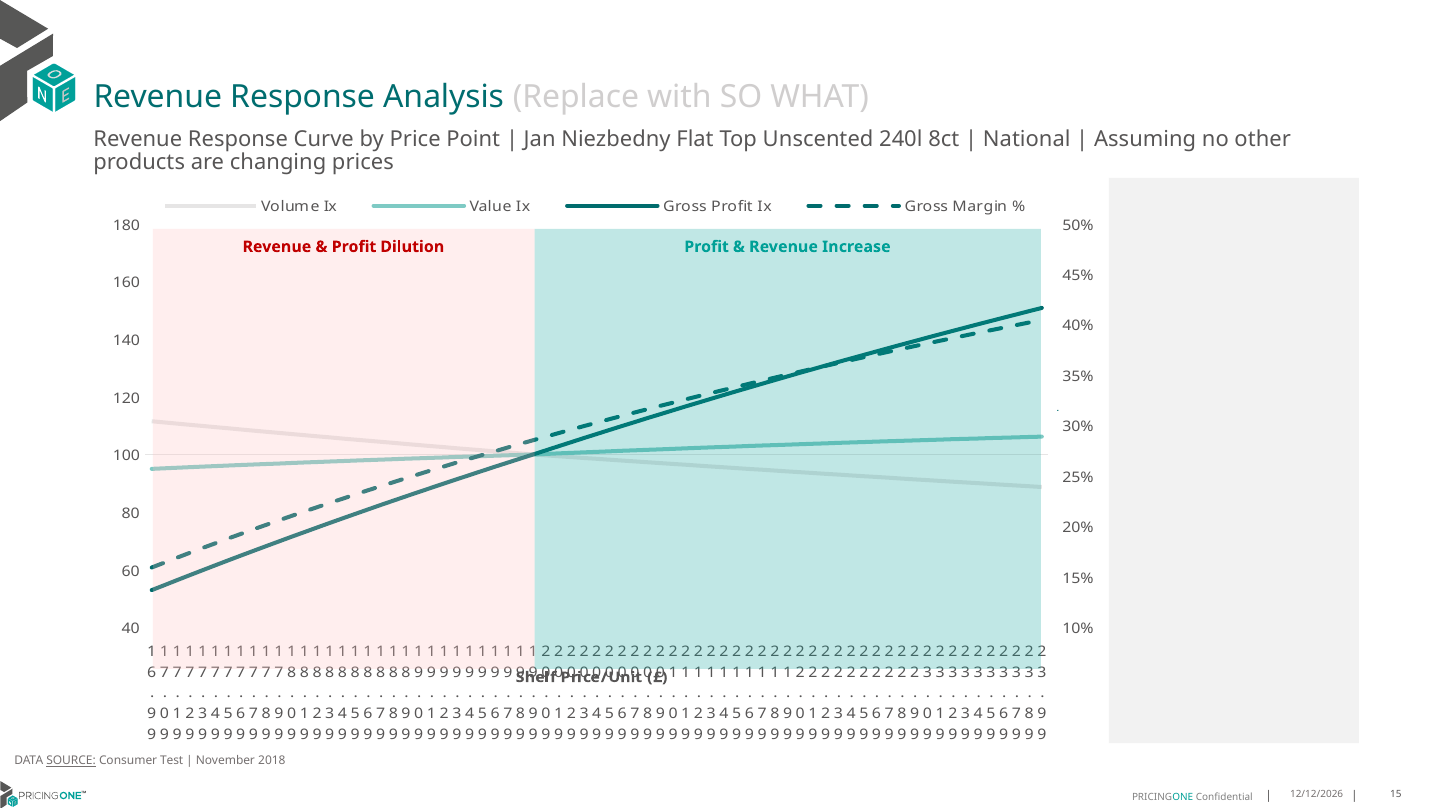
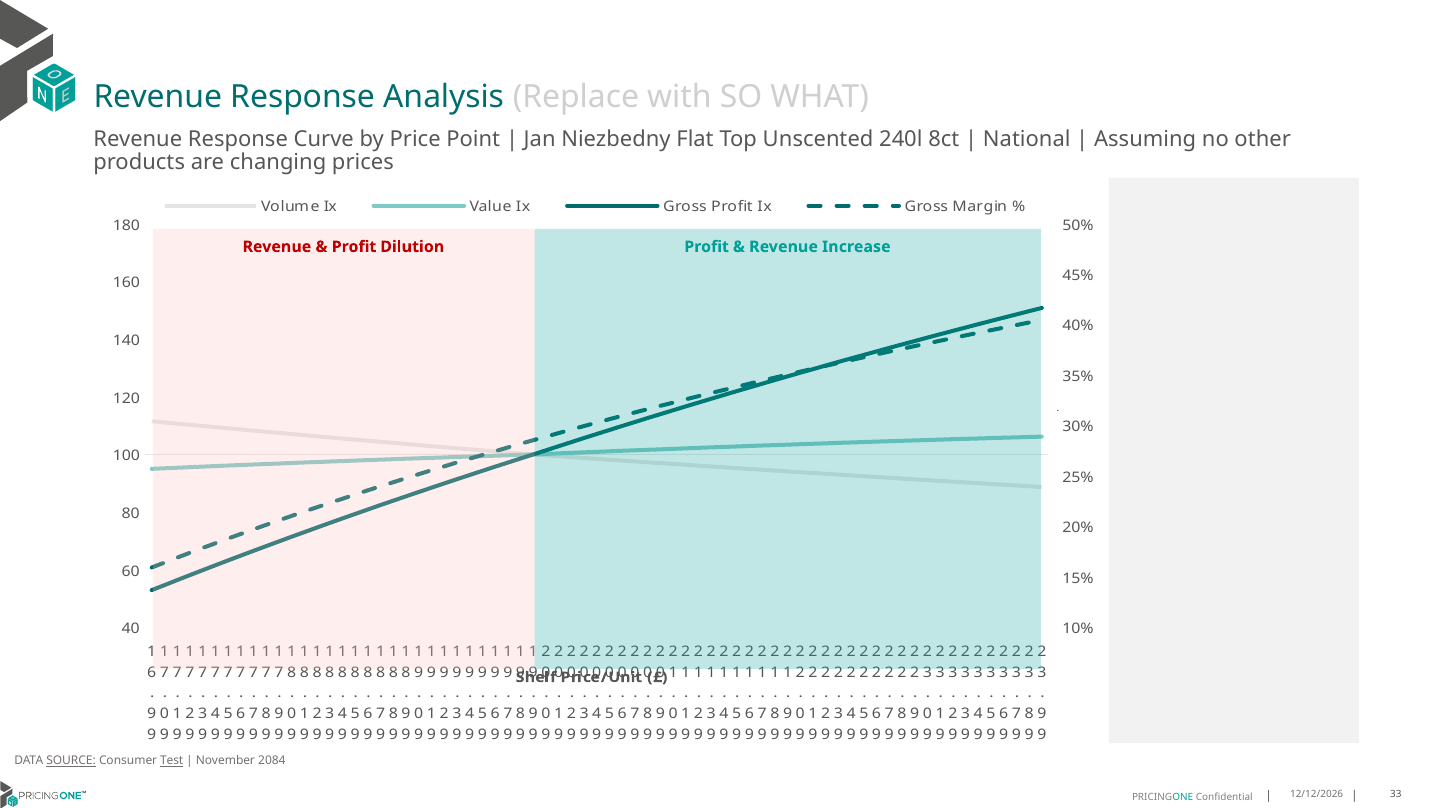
Test underline: none -> present (172, 761)
2018: 2018 -> 2084 (272, 761)
15: 15 -> 33 (1396, 795)
